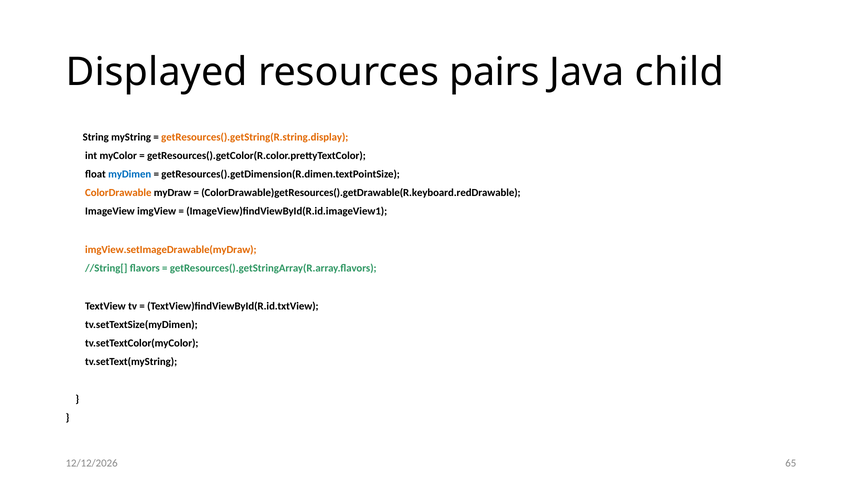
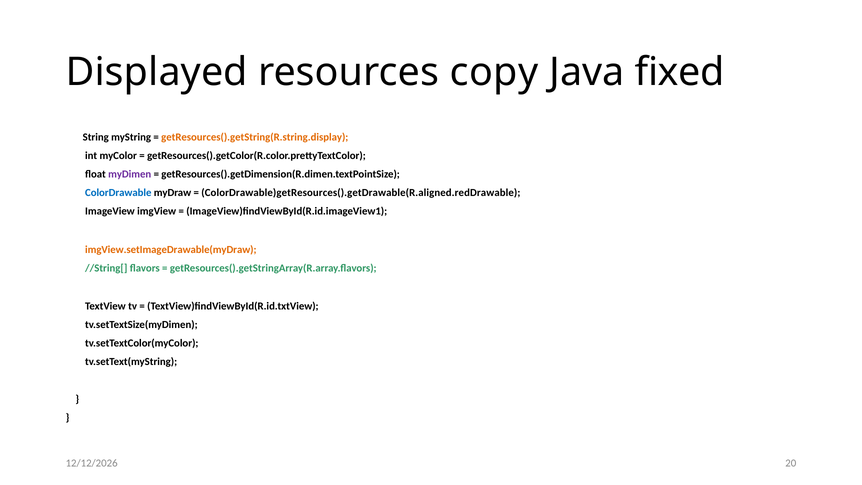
pairs: pairs -> copy (494, 72)
child: child -> fixed (680, 72)
myDimen colour: blue -> purple (130, 174)
ColorDrawable colour: orange -> blue (118, 193)
ColorDrawable)getResources().getDrawable(R.keyboard.redDrawable: ColorDrawable)getResources().getDrawable(R.keyboard.redDrawable -> ColorDrawable)getResources().getDrawable(R.aligned.redDrawable (361, 193)
65: 65 -> 20 (791, 463)
